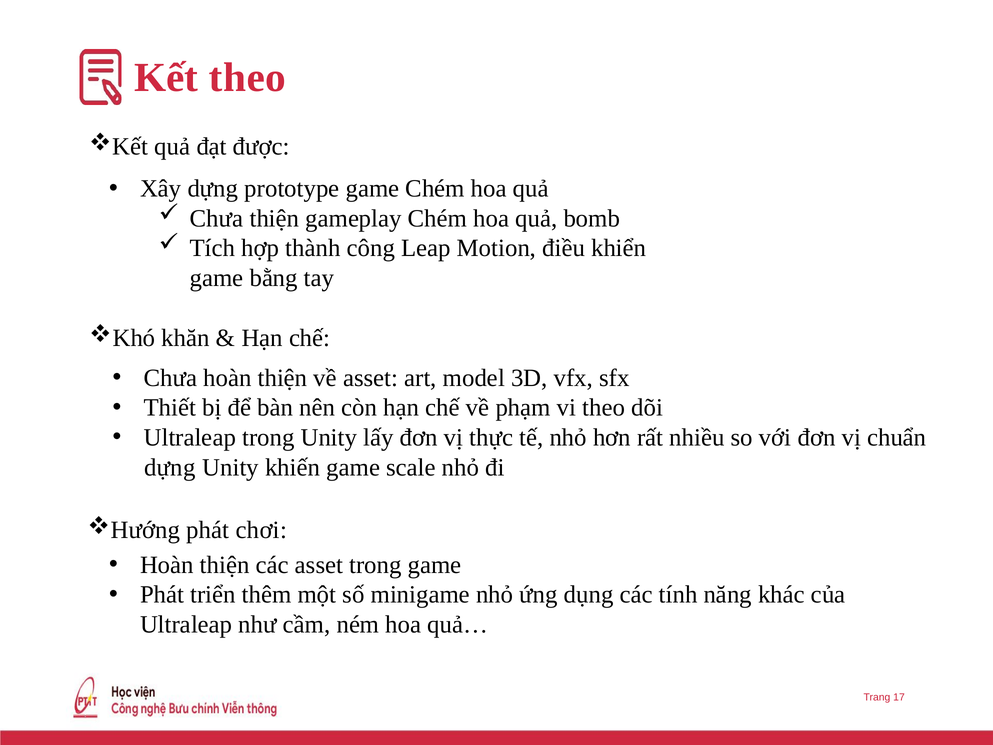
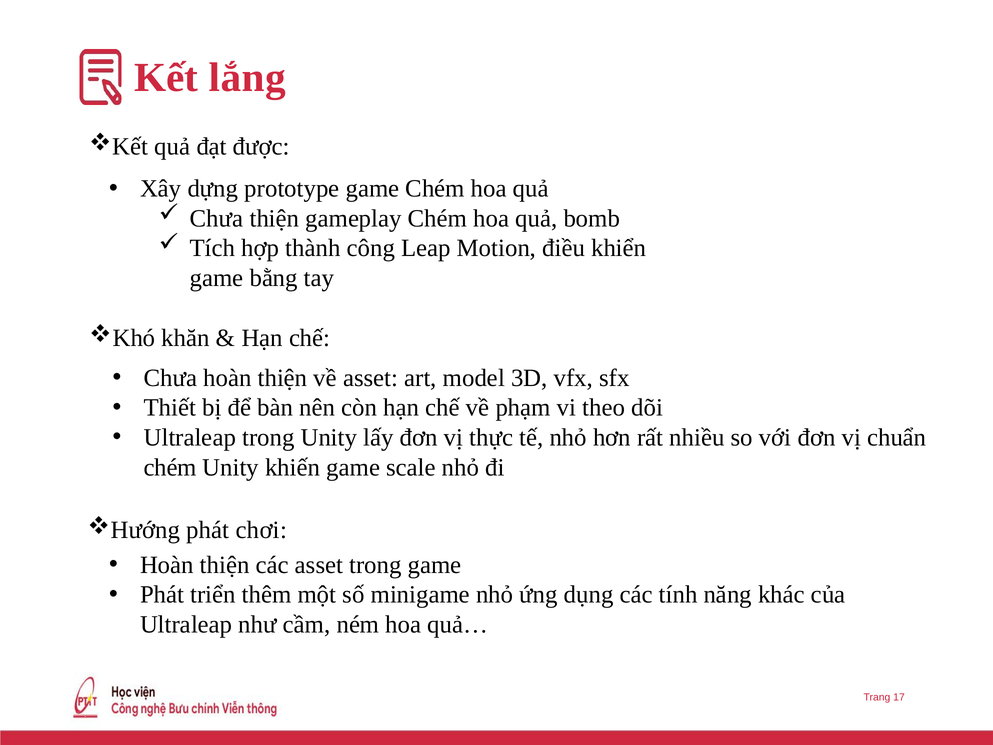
Kết theo: theo -> lắng (247, 78)
dựng: dựng -> chém (170, 467)
